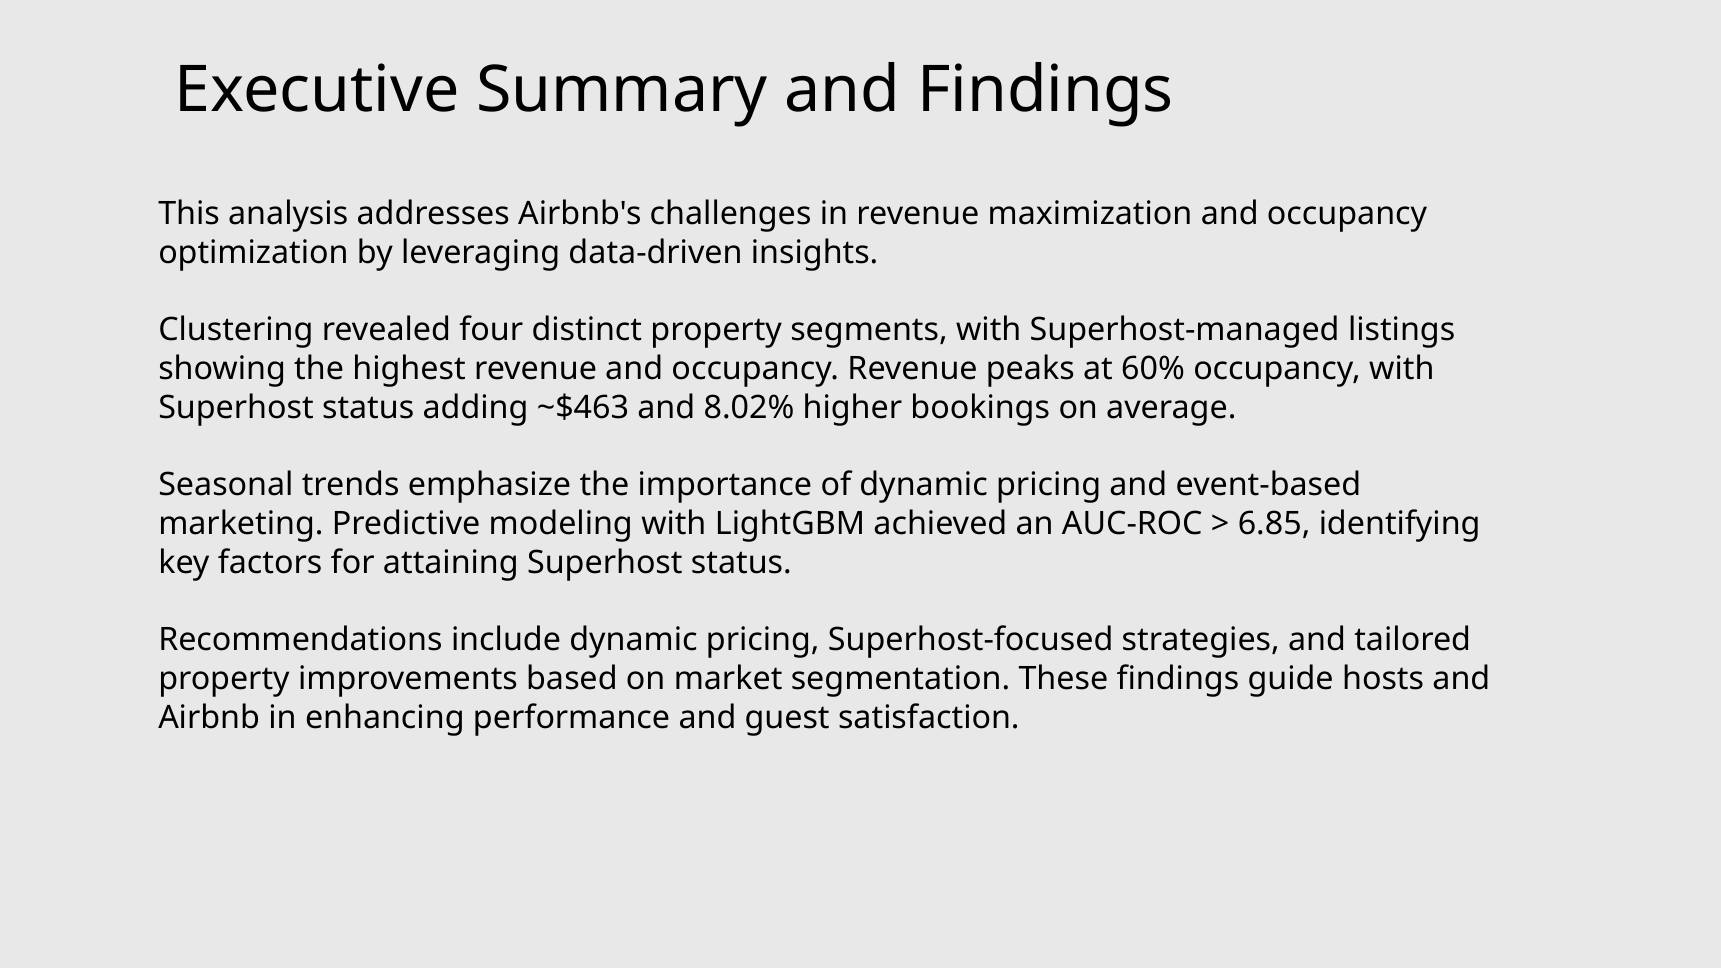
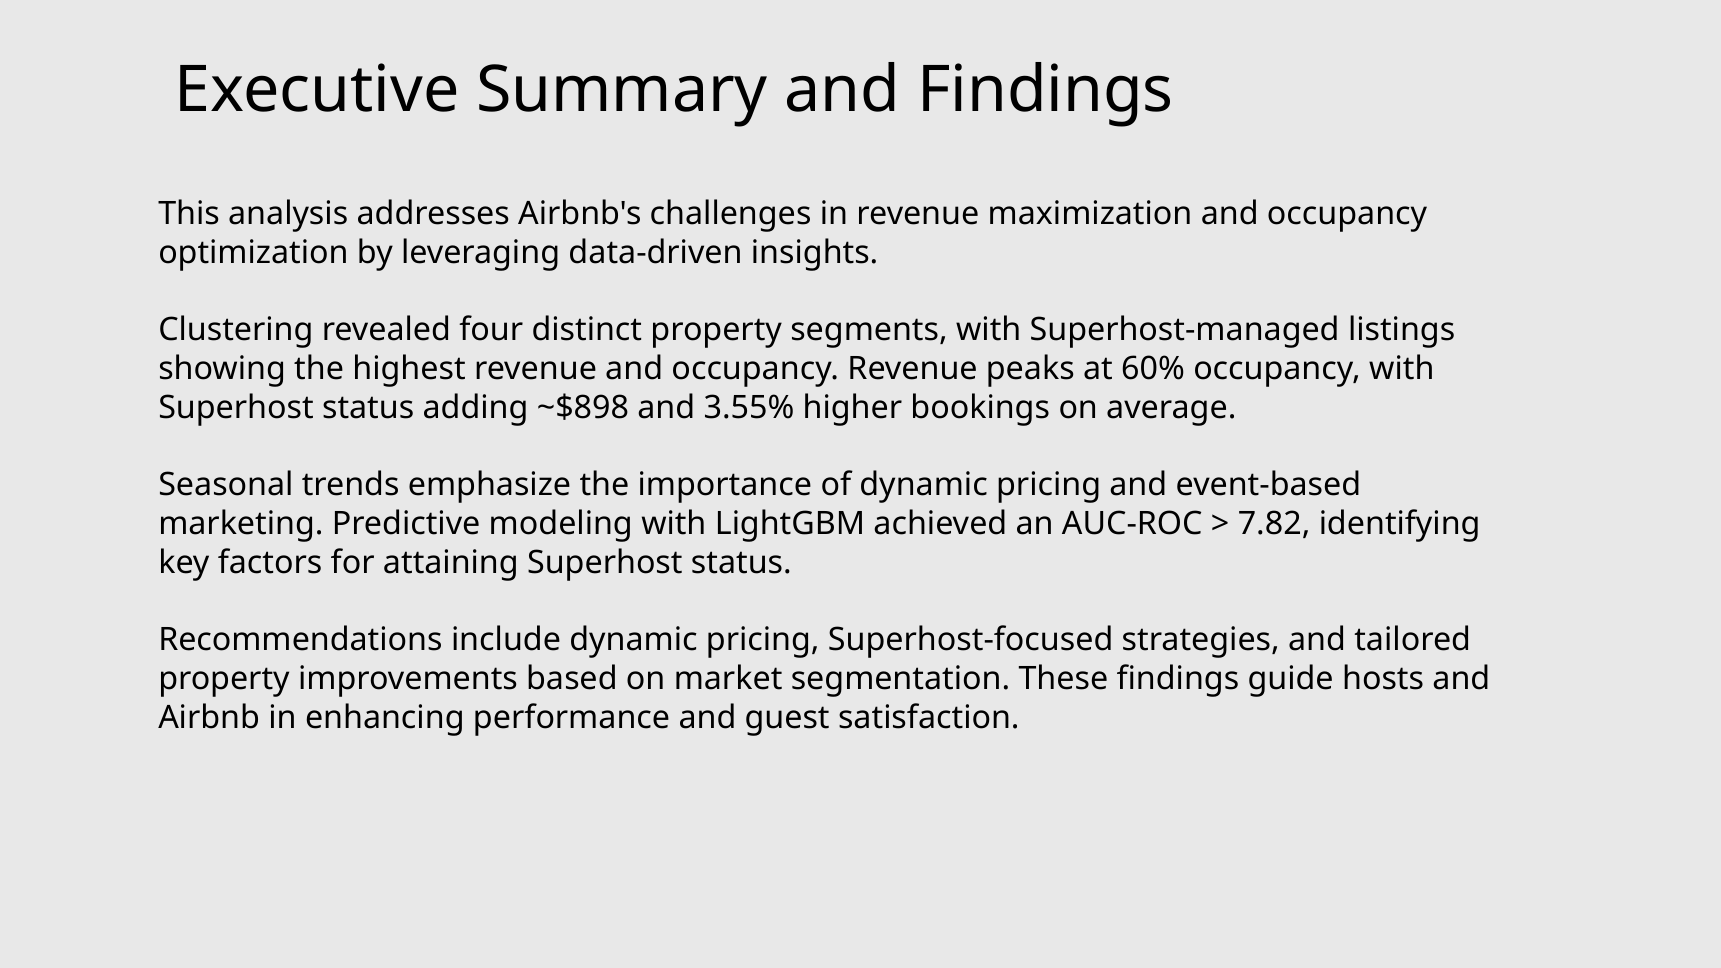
~$463: ~$463 -> ~$898 (583, 408)
8.02%: 8.02% -> 3.55% (749, 408)
6.85: 6.85 -> 7.82 (1274, 524)
